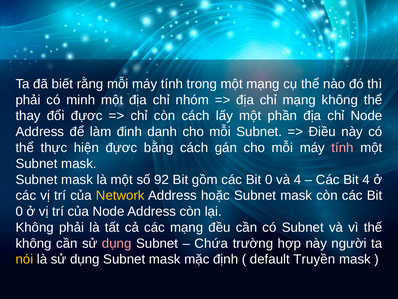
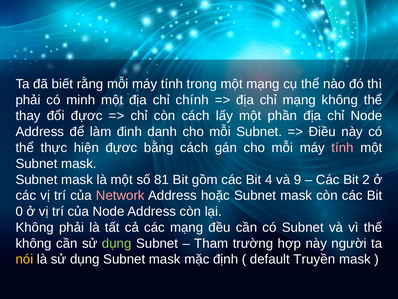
nhóm: nhóm -> chính (192, 100)
92: 92 -> 81 (162, 179)
gồm các Bit 0: 0 -> 4 (269, 179)
và 4: 4 -> 9 (297, 179)
Bit 4: 4 -> 2 (366, 179)
Network colour: yellow -> pink (120, 195)
dụng colour: pink -> light green (117, 243)
Chứa: Chứa -> Tham (211, 243)
